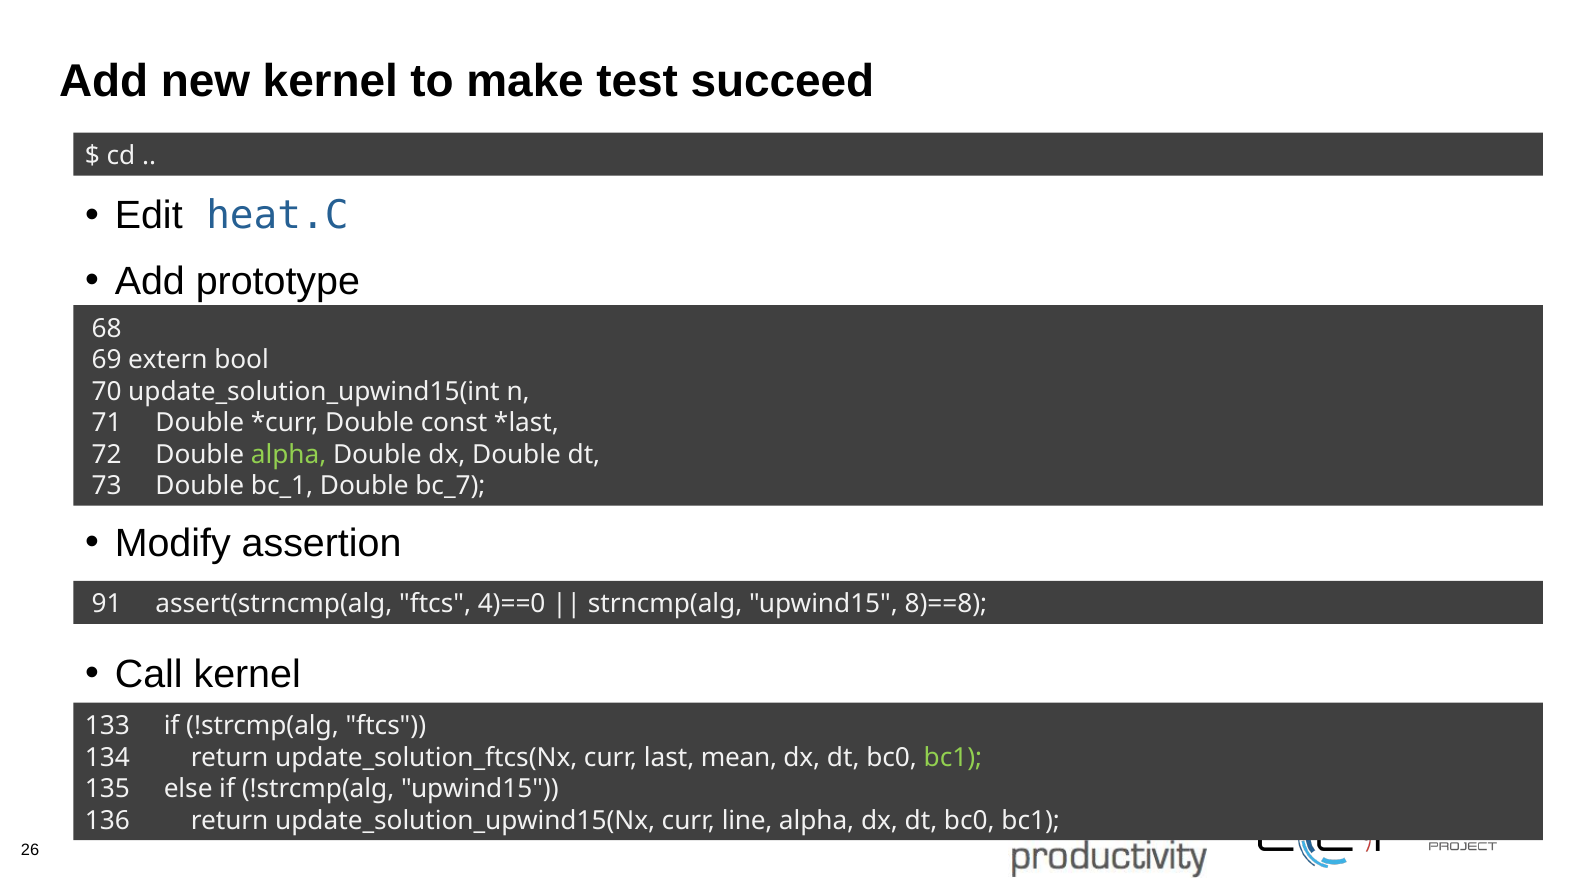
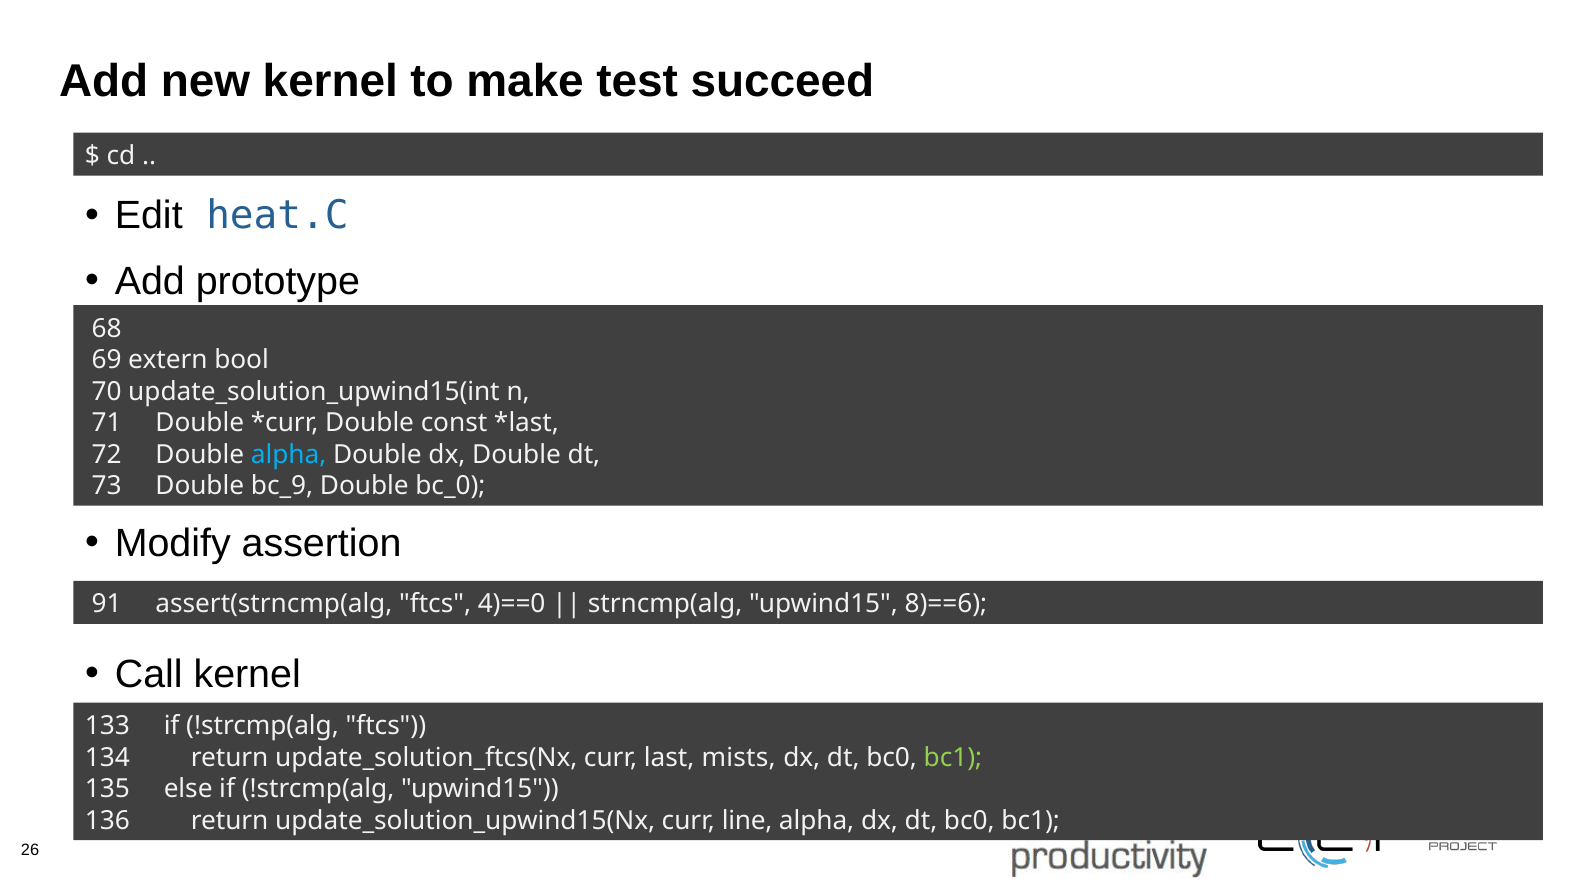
alpha colour: light green -> light blue (289, 454)
bc_1: bc_1 -> bc_9 (282, 486)
bc_7: bc_7 -> bc_0 (450, 486)
8)==8: 8)==8 -> 8)==6 (946, 604)
mean: mean -> mists (739, 758)
